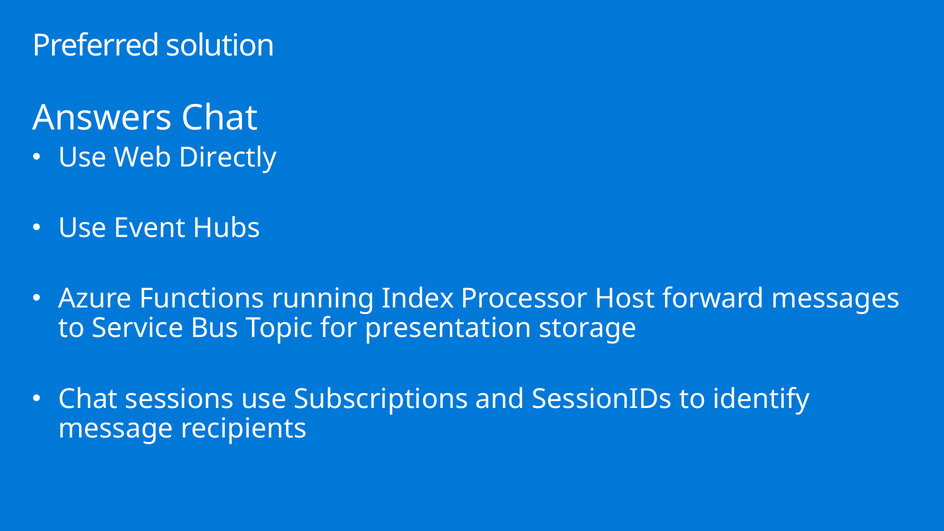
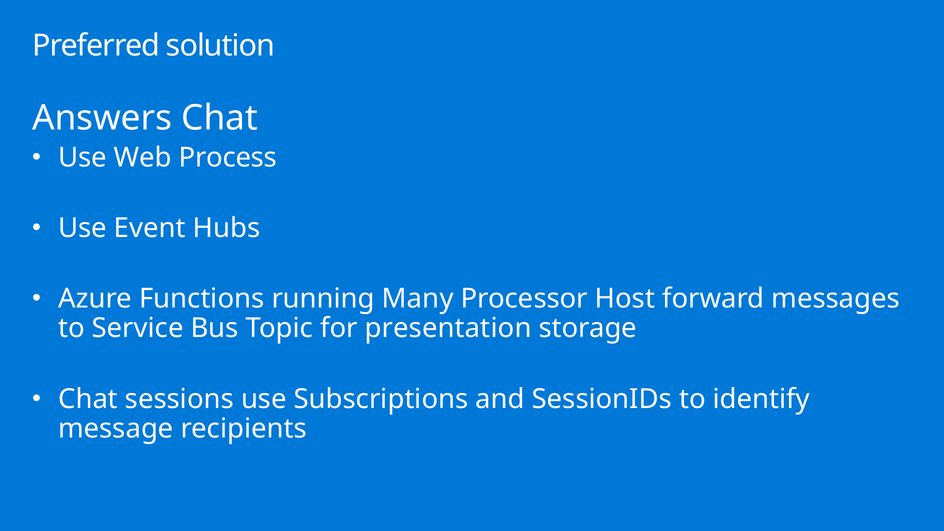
Directly: Directly -> Process (228, 158)
Index: Index -> Many (418, 299)
